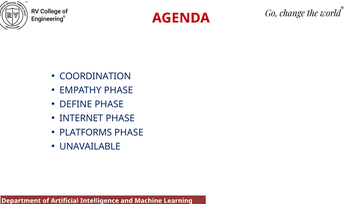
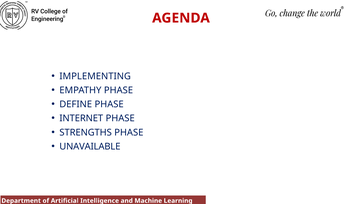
COORDINATION: COORDINATION -> IMPLEMENTING (95, 76)
PLATFORMS: PLATFORMS -> STRENGTHS (86, 132)
